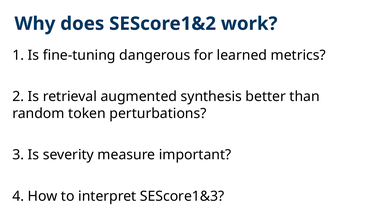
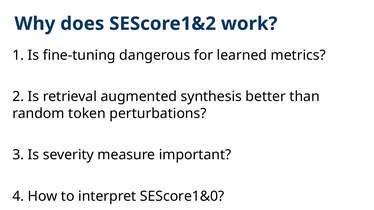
SEScore1&3: SEScore1&3 -> SEScore1&0 (182, 197)
